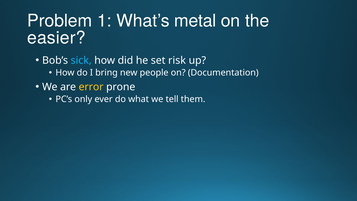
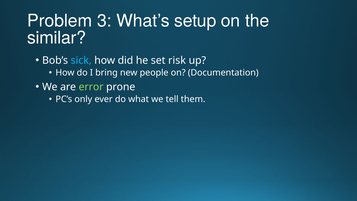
1: 1 -> 3 (104, 21)
metal: metal -> setup (195, 21)
easier: easier -> similar (57, 38)
error colour: yellow -> light green (91, 87)
